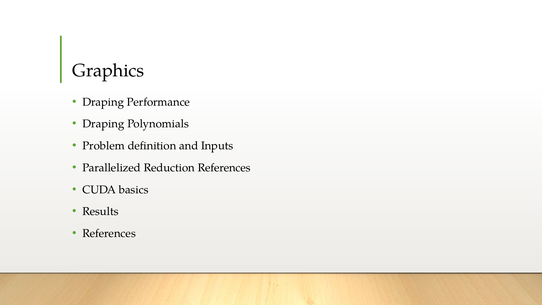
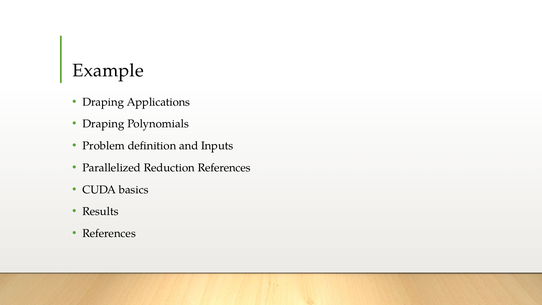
Graphics: Graphics -> Example (108, 71)
Performance: Performance -> Applications (158, 102)
